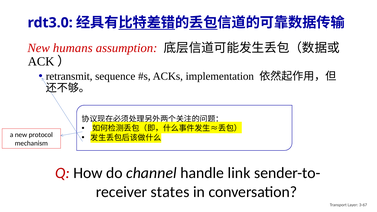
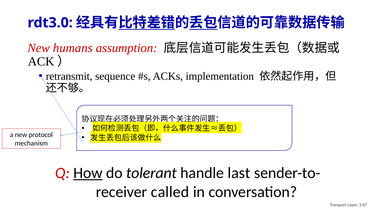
How underline: none -> present (88, 173)
channel: channel -> tolerant (152, 173)
link: link -> last (239, 173)
states: states -> called (170, 192)
